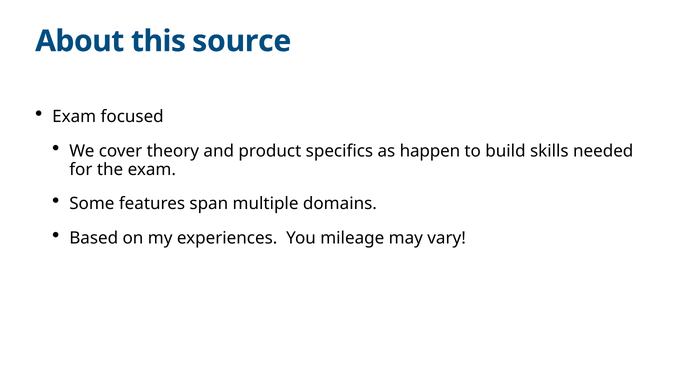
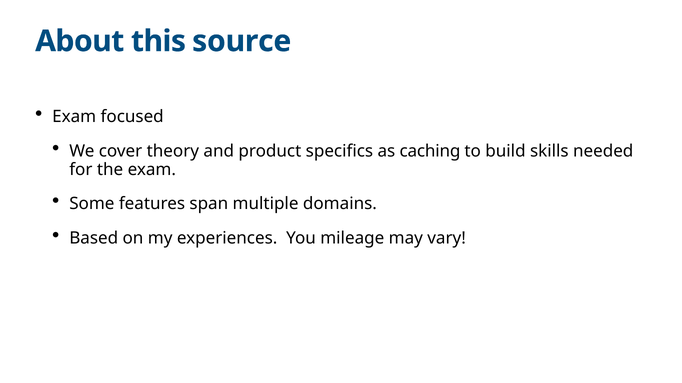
happen: happen -> caching (430, 151)
